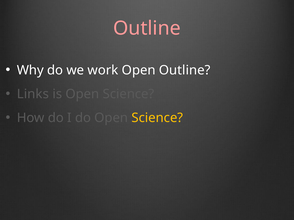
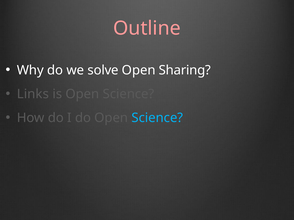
work: work -> solve (103, 70)
Open Outline: Outline -> Sharing (185, 70)
Science colour: yellow -> light blue (157, 118)
